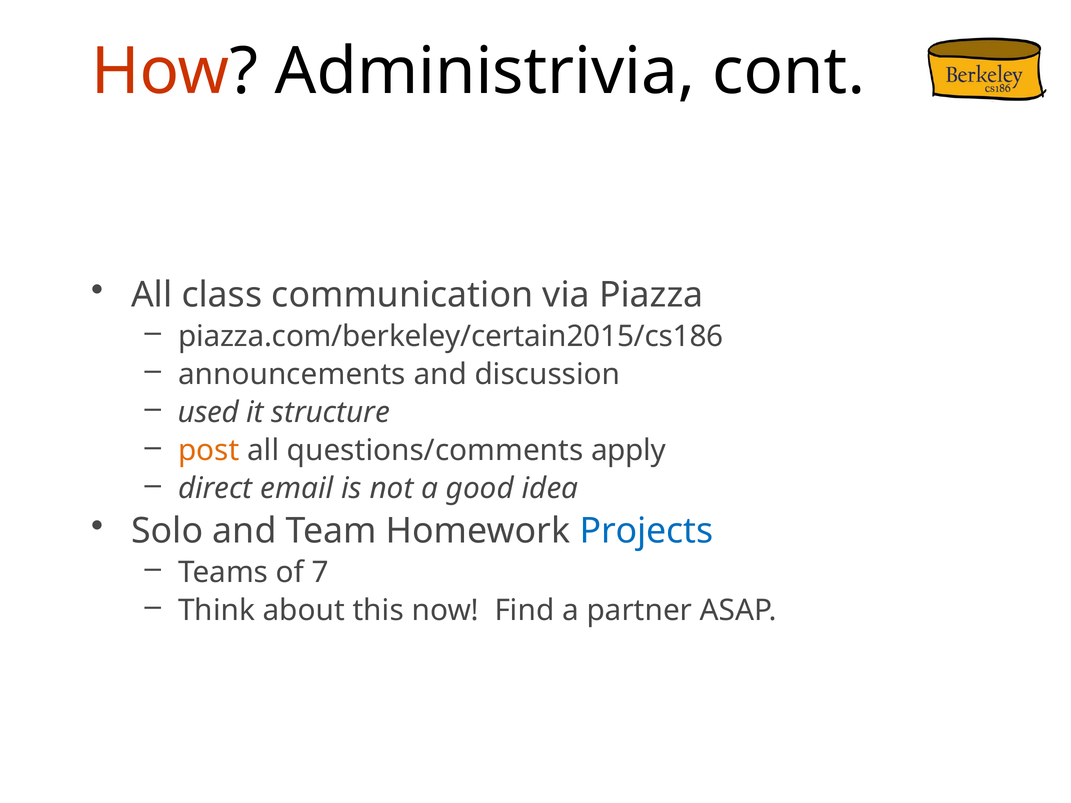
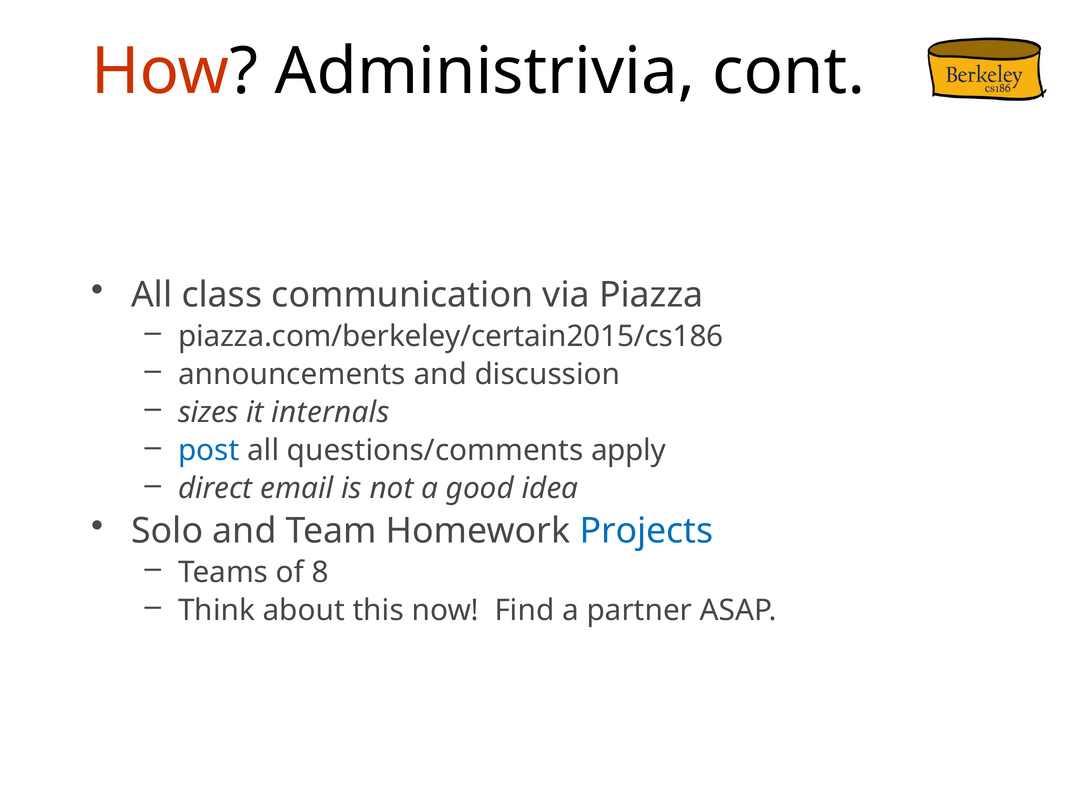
used: used -> sizes (208, 413)
structure: structure -> internals (331, 413)
post colour: orange -> blue (209, 451)
7: 7 -> 8 (320, 572)
